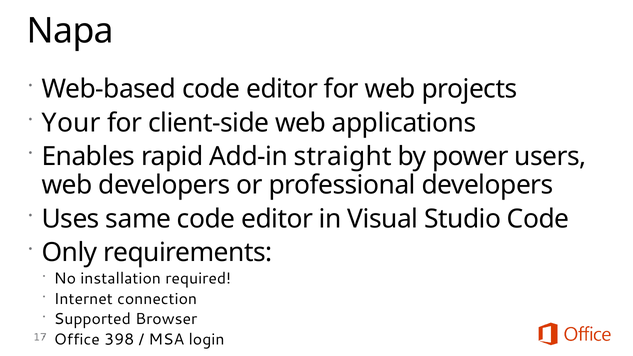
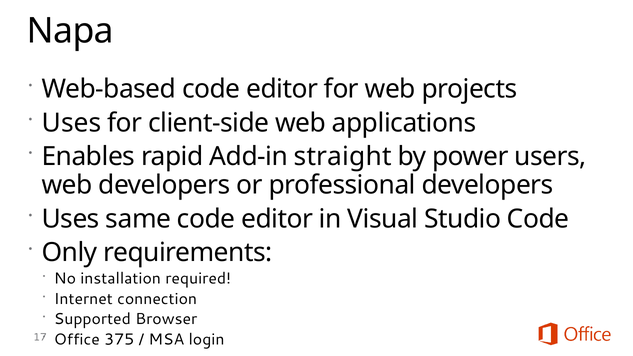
Your: Your -> Uses (72, 123)
398: 398 -> 375 (119, 340)
